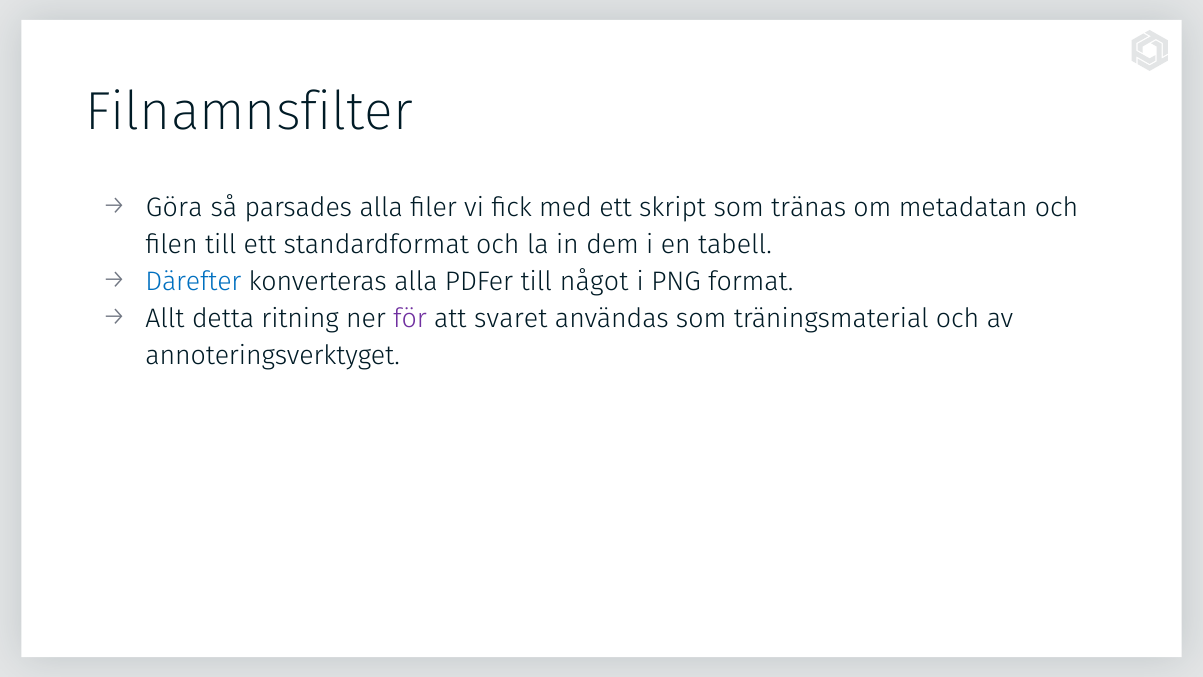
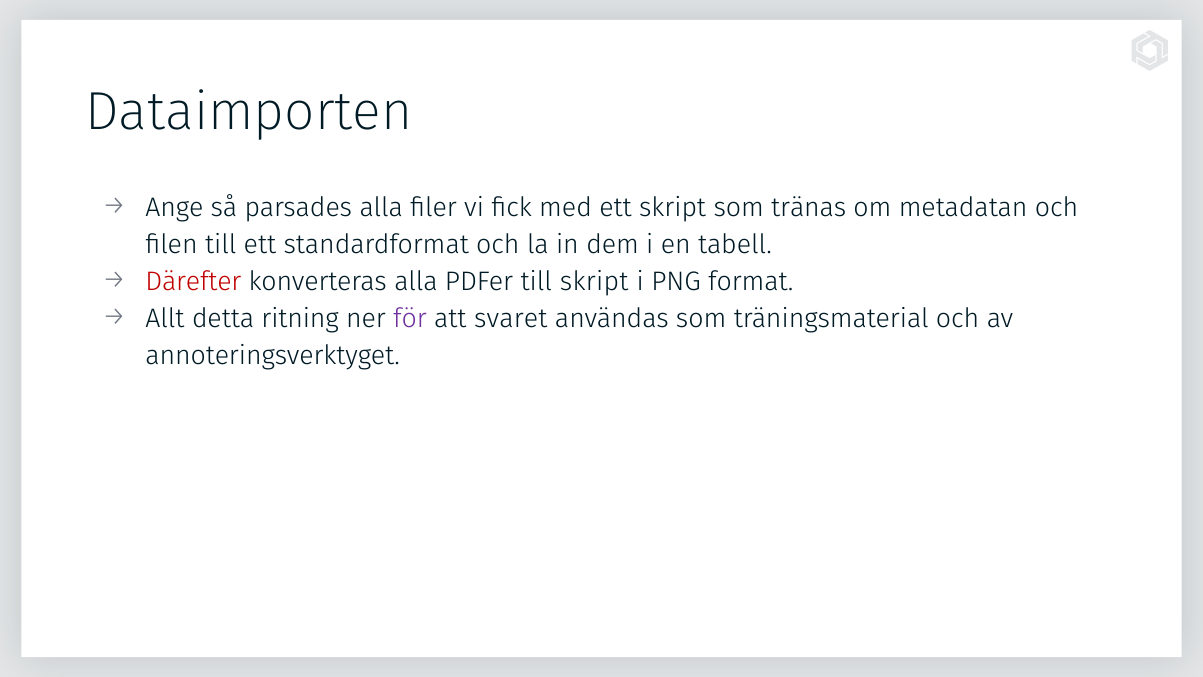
Filnamnsfilter: Filnamnsfilter -> Dataimporten (249, 112)
Göra: Göra -> Ange (174, 208)
Därefter colour: blue -> red (193, 281)
till något: något -> skript (594, 281)
